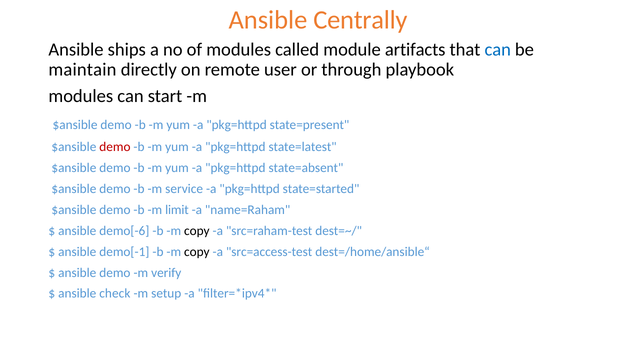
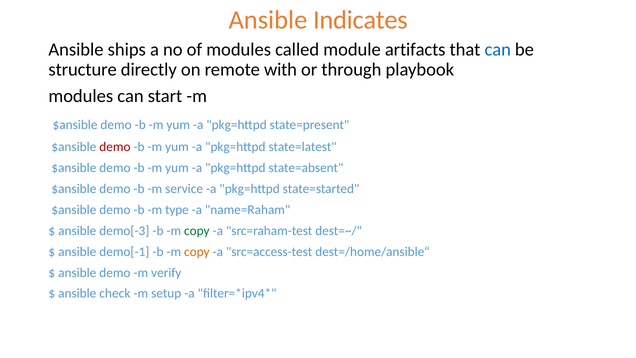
Centrally: Centrally -> Indicates (360, 20)
maintain: maintain -> structure (83, 70)
user: user -> with (281, 70)
limit: limit -> type (177, 210)
demo[-6: demo[-6 -> demo[-3 (124, 231)
copy colour: black -> green (197, 231)
copy colour: black -> orange (197, 251)
